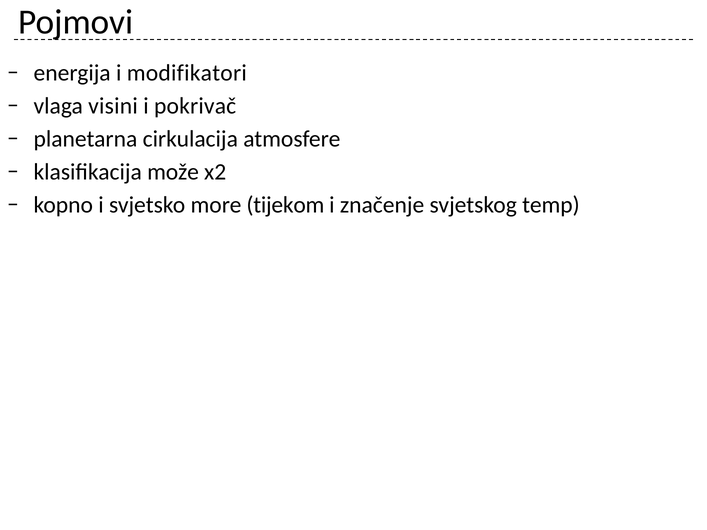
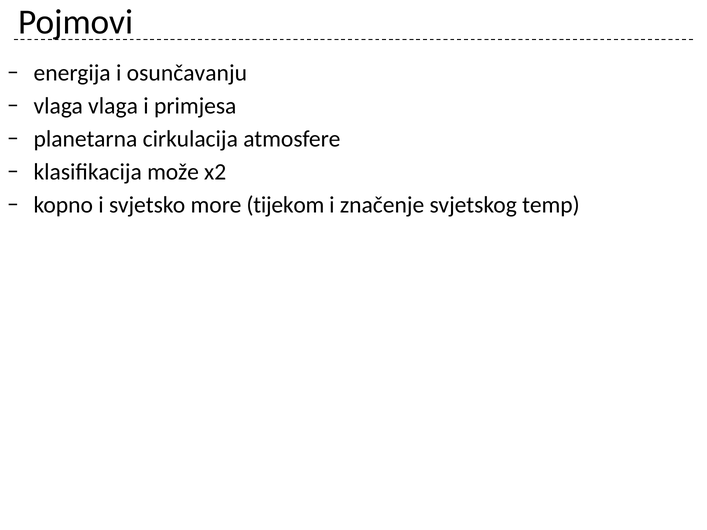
modifikatori: modifikatori -> osunčavanju (187, 73)
vlaga visini: visini -> vlaga (113, 106)
pokrivač: pokrivač -> primjesa (195, 106)
